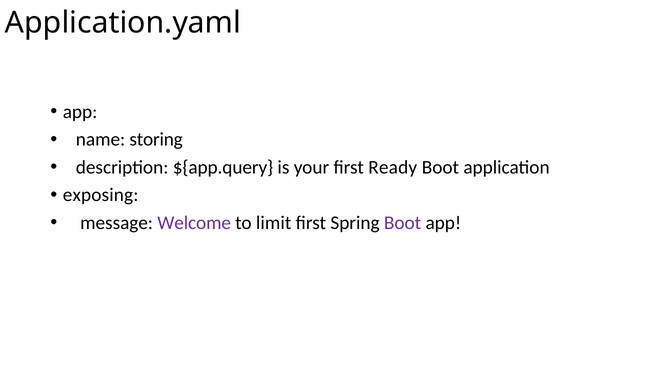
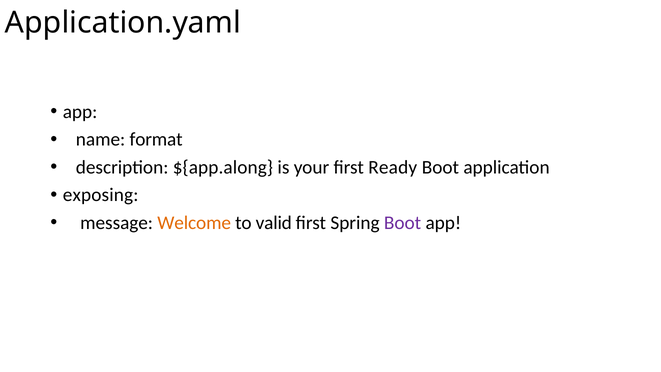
storing: storing -> format (156, 139)
${app.query: ${app.query -> ${app.along (223, 167)
Welcome colour: purple -> orange (194, 223)
limit: limit -> valid (274, 223)
